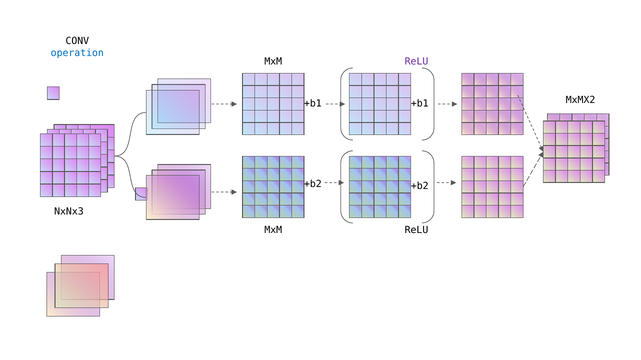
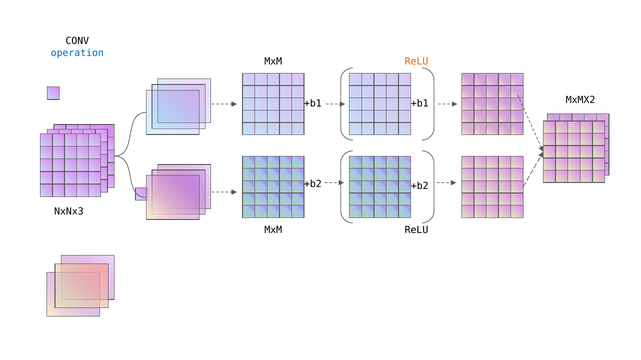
ReLU colour: purple -> orange (417, 62)
